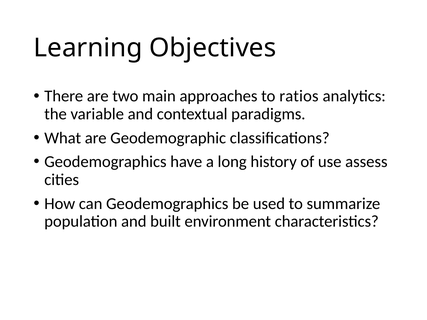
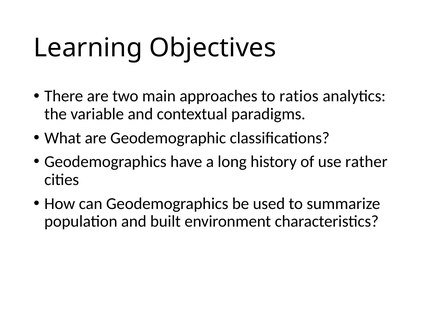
assess: assess -> rather (366, 162)
